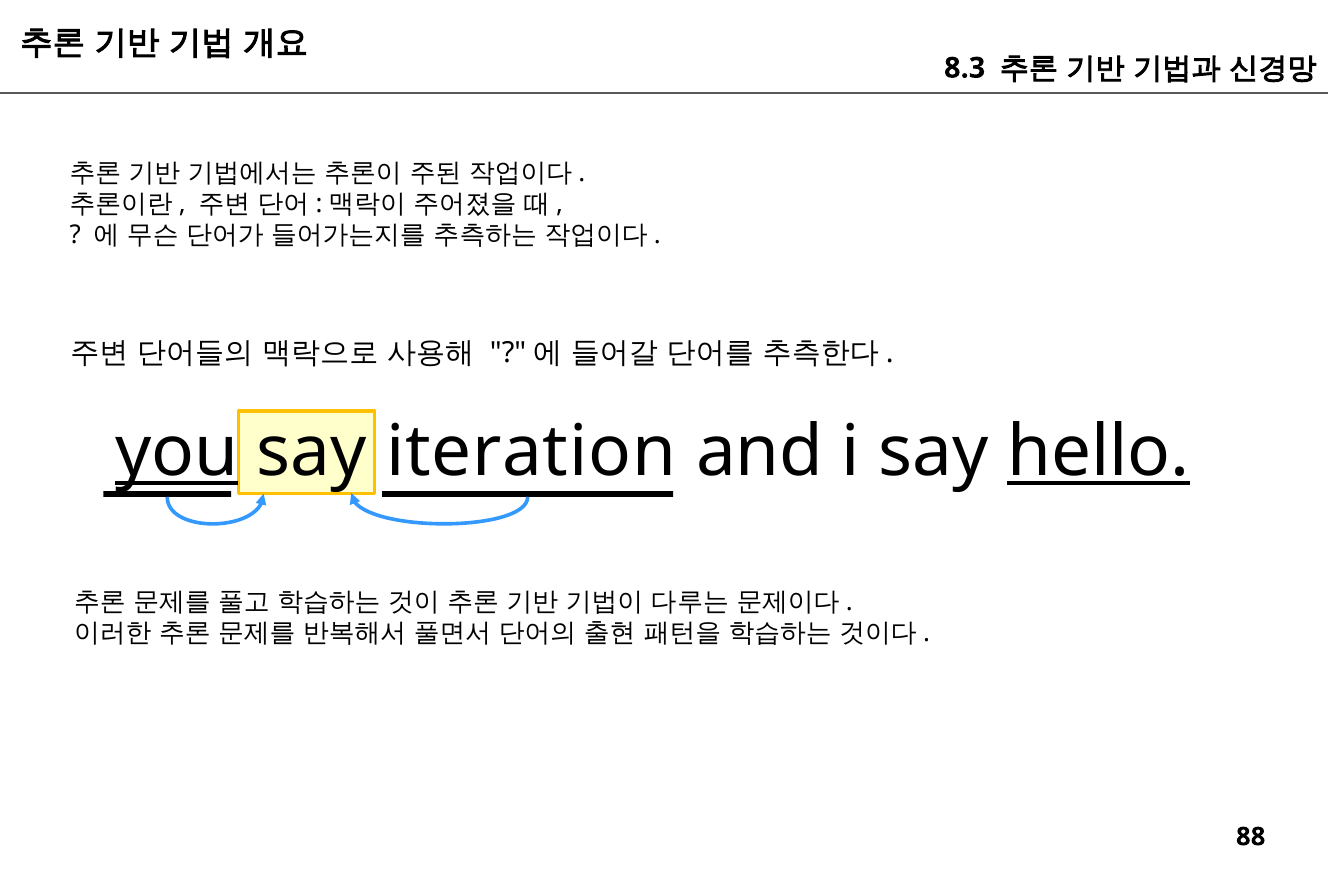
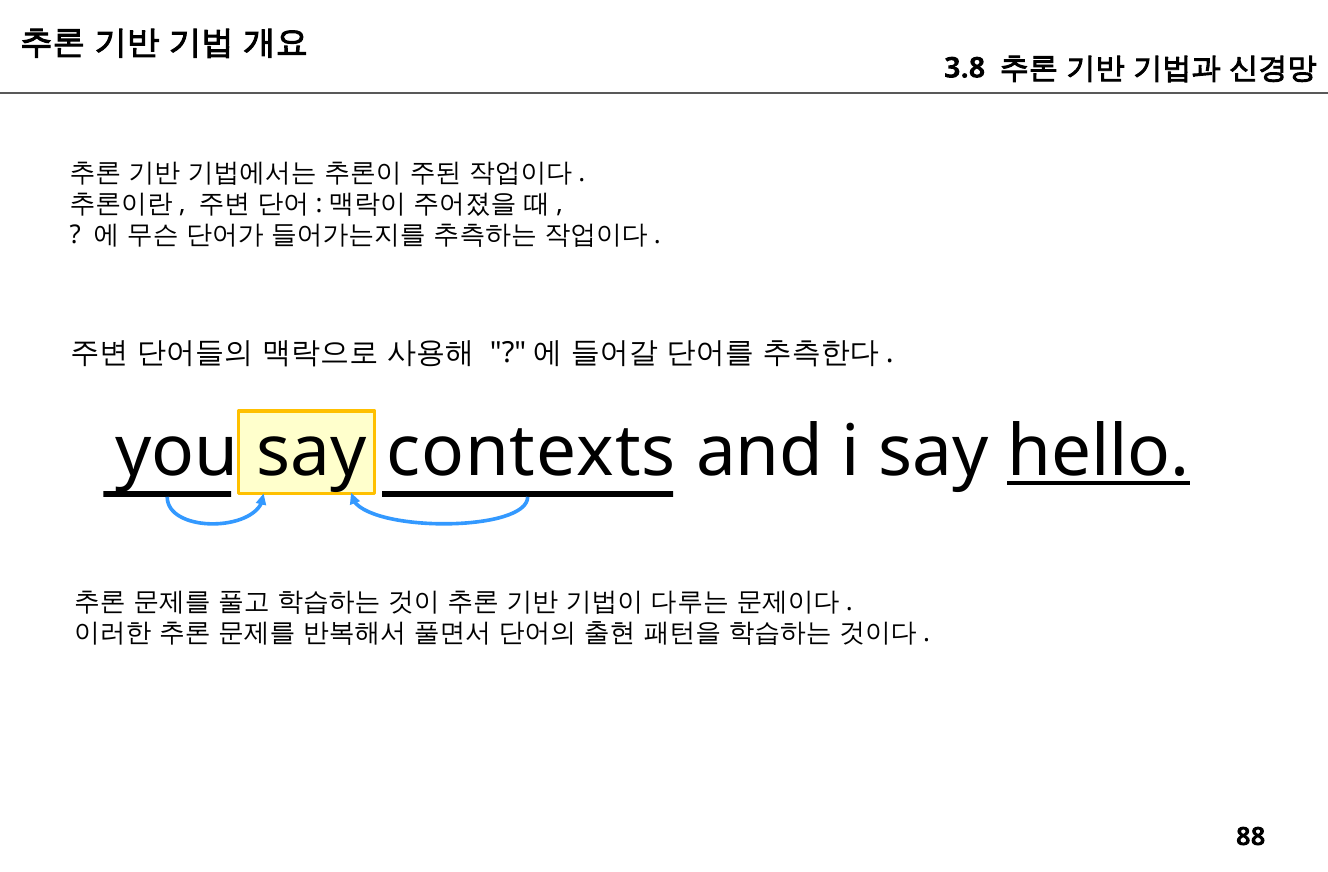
8.3: 8.3 -> 3.8 (965, 68)
you underline: present -> none (177, 453)
iteration: iteration -> contexts (531, 453)
